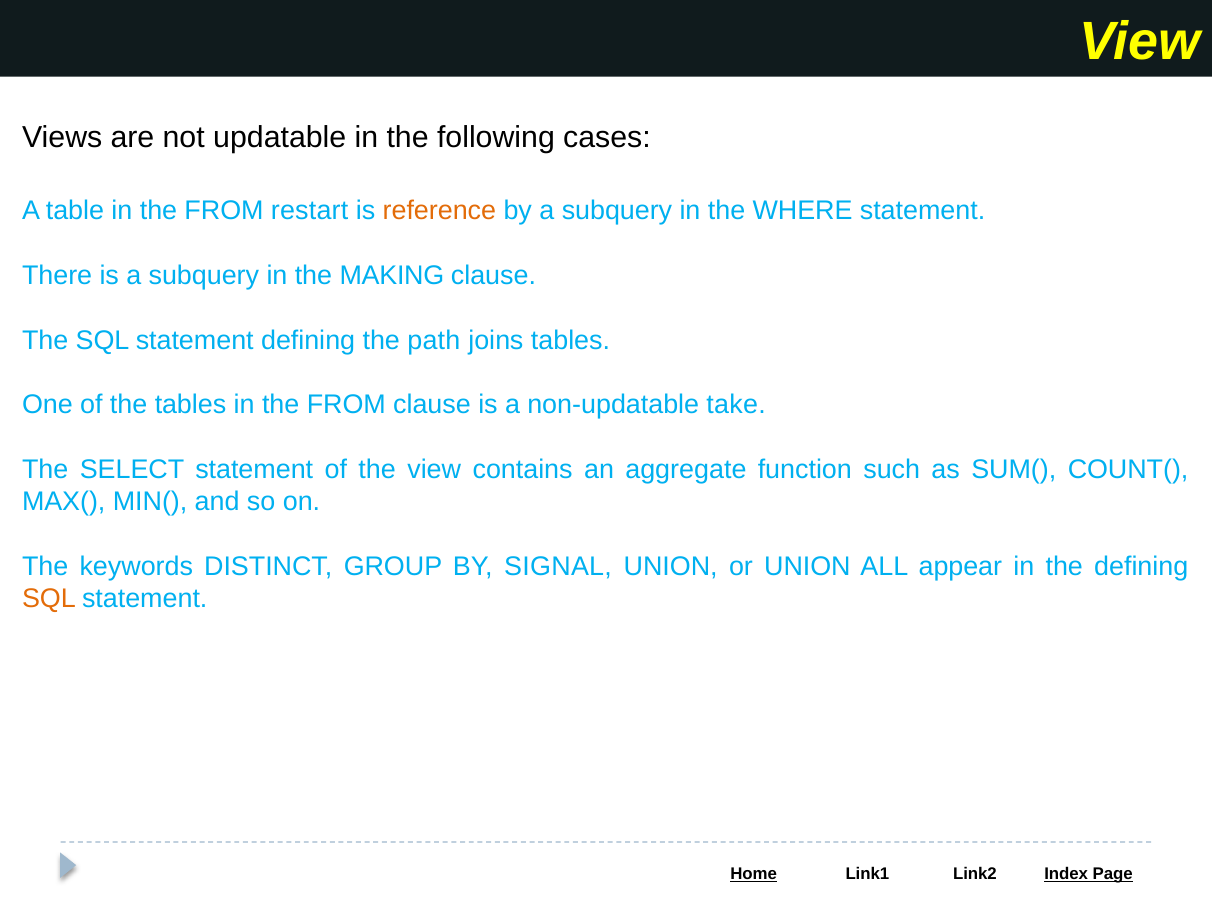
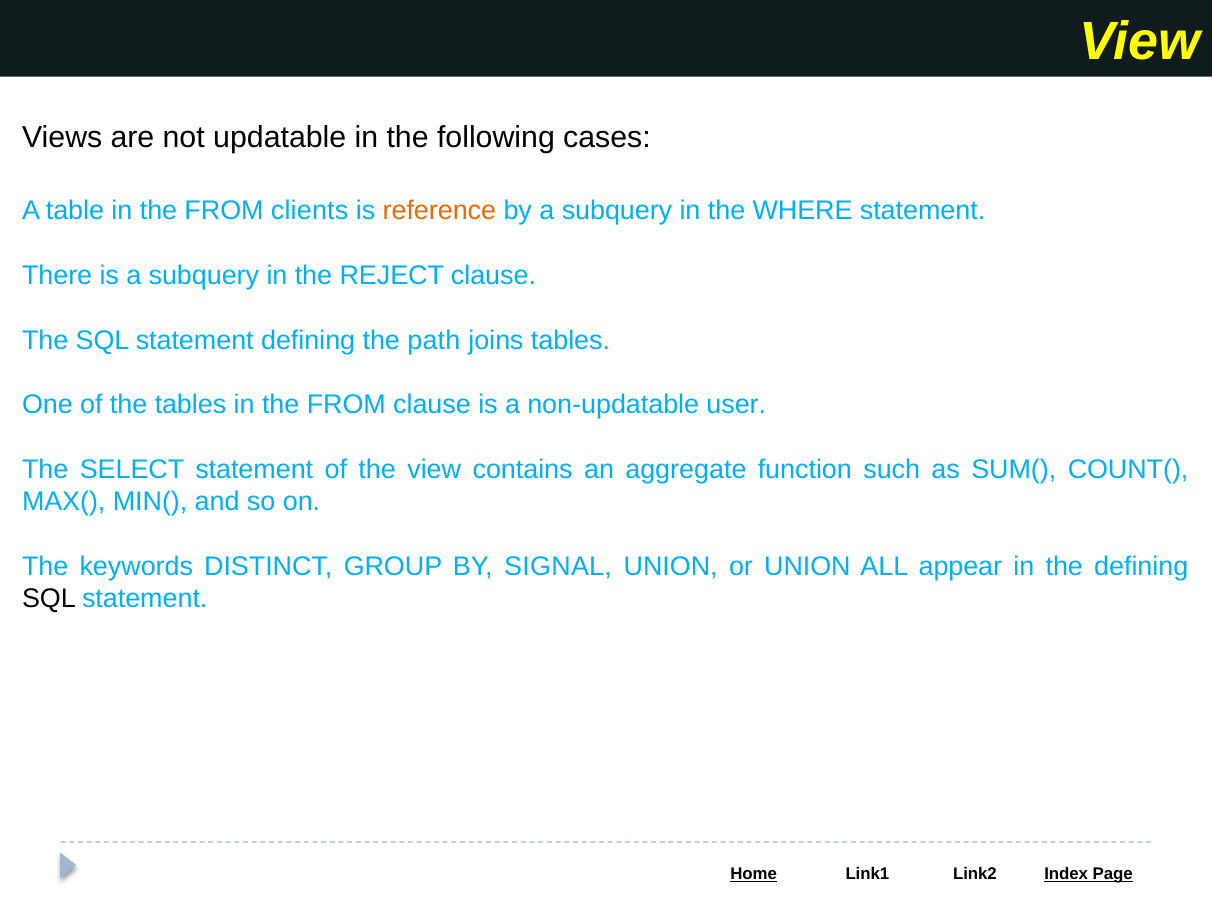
restart: restart -> clients (310, 211)
MAKING: MAKING -> REJECT (392, 276)
take: take -> user (736, 405)
SQL colour: orange -> black (49, 599)
